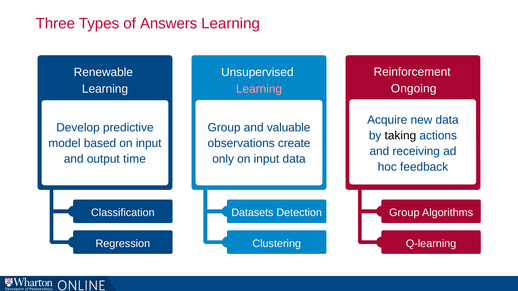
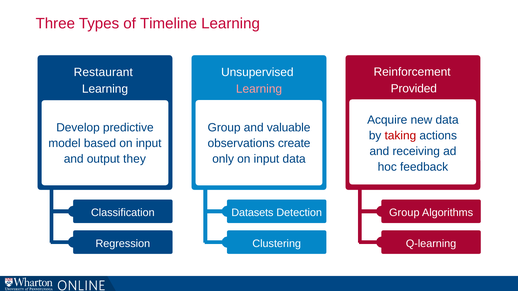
Answers: Answers -> Timeline (169, 24)
Renewable: Renewable -> Restaurant (103, 72)
Ongoing: Ongoing -> Provided (414, 89)
taking colour: black -> red (400, 136)
time: time -> they (134, 159)
